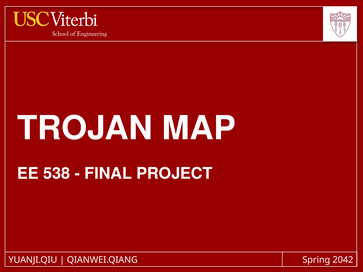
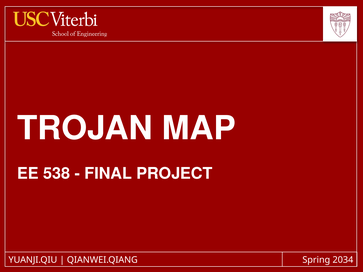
2042: 2042 -> 2034 (343, 260)
